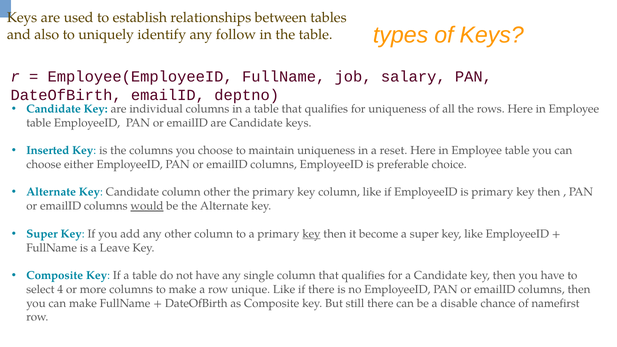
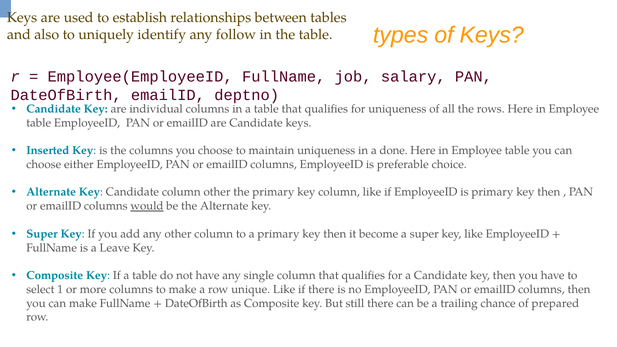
reset: reset -> done (394, 151)
key underline: present -> none (311, 234)
4: 4 -> 1 (60, 289)
disable: disable -> trailing (459, 303)
namefirst: namefirst -> prepared (555, 303)
